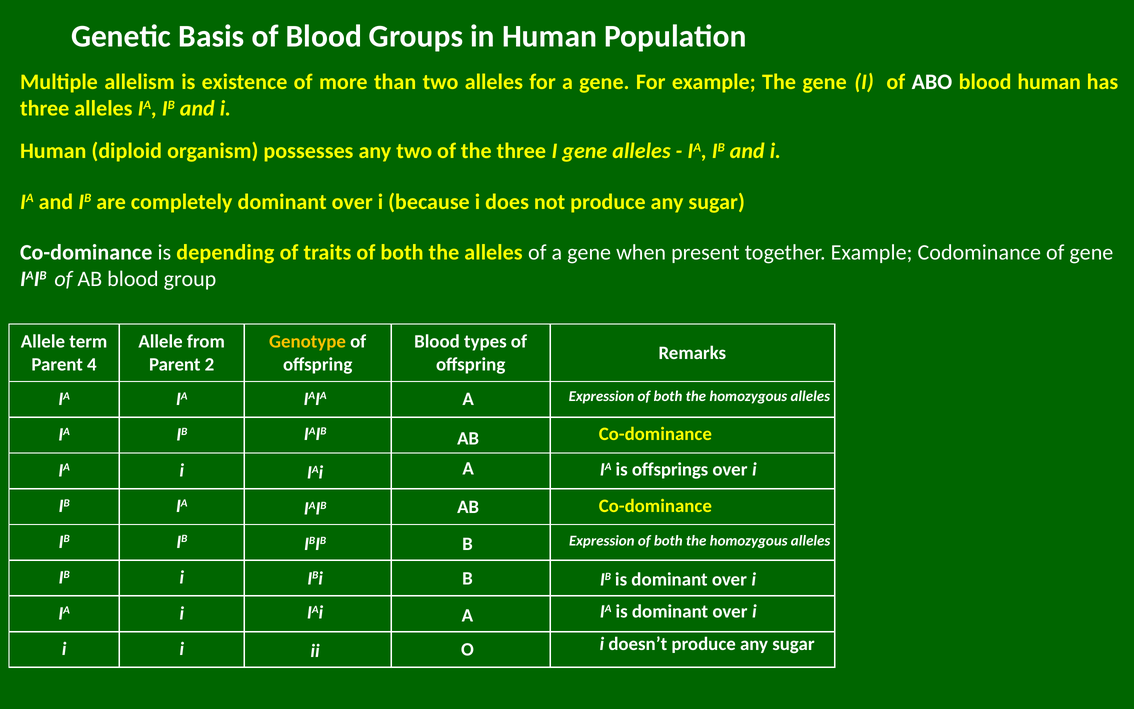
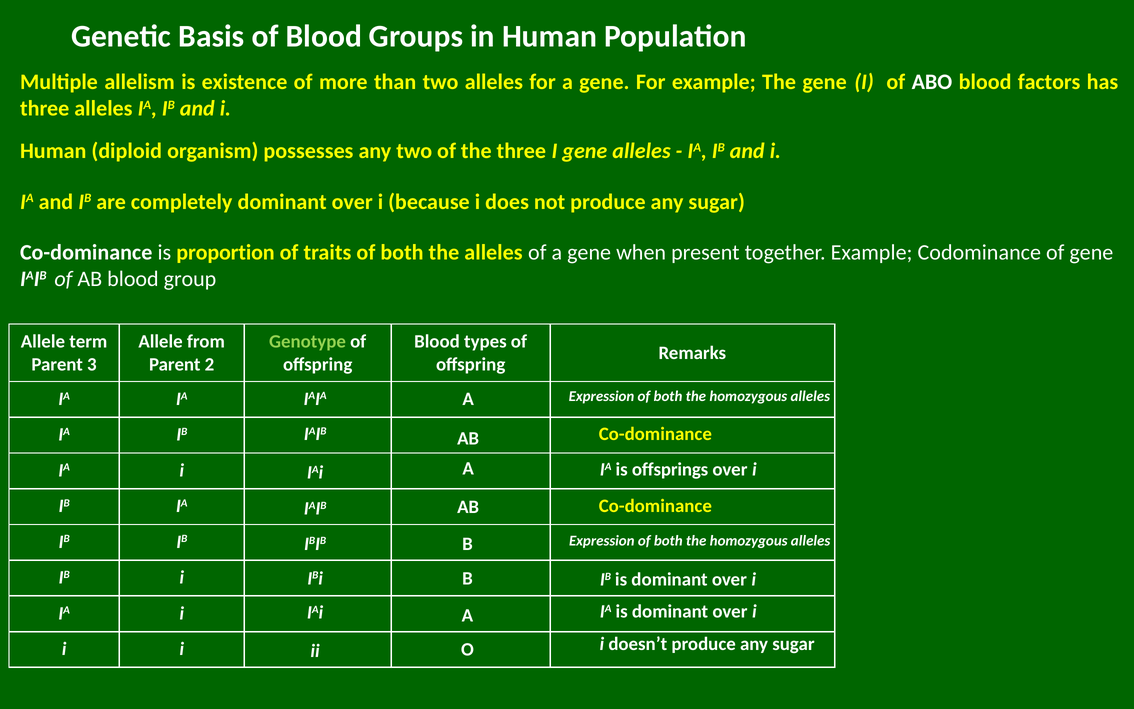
blood human: human -> factors (1049, 82)
depending: depending -> proportion (226, 252)
Genotype colour: yellow -> light green (308, 341)
4: 4 -> 3 (92, 364)
